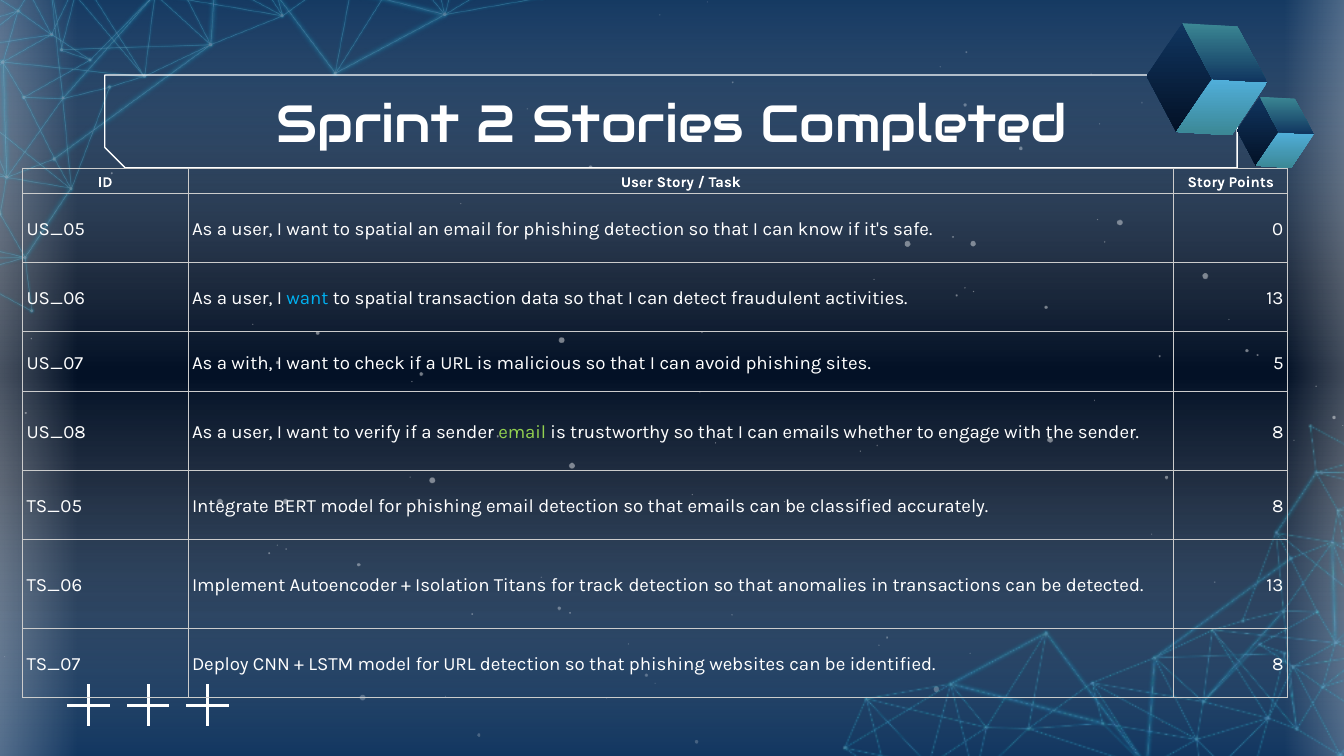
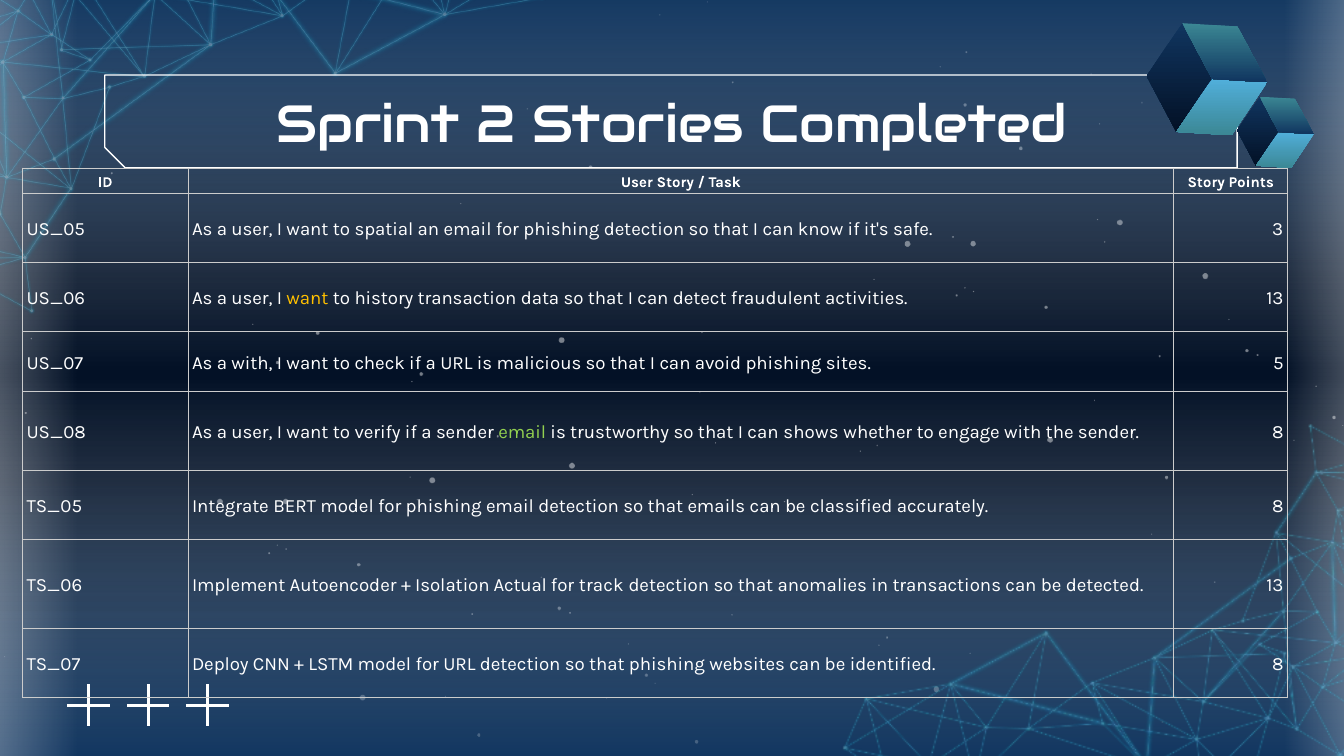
0: 0 -> 3 (1278, 230)
want colour: light blue -> yellow (307, 299)
spatial: spatial -> history (384, 299)
can emails: emails -> shows (811, 433)
Titans: Titans -> Actual (520, 585)
